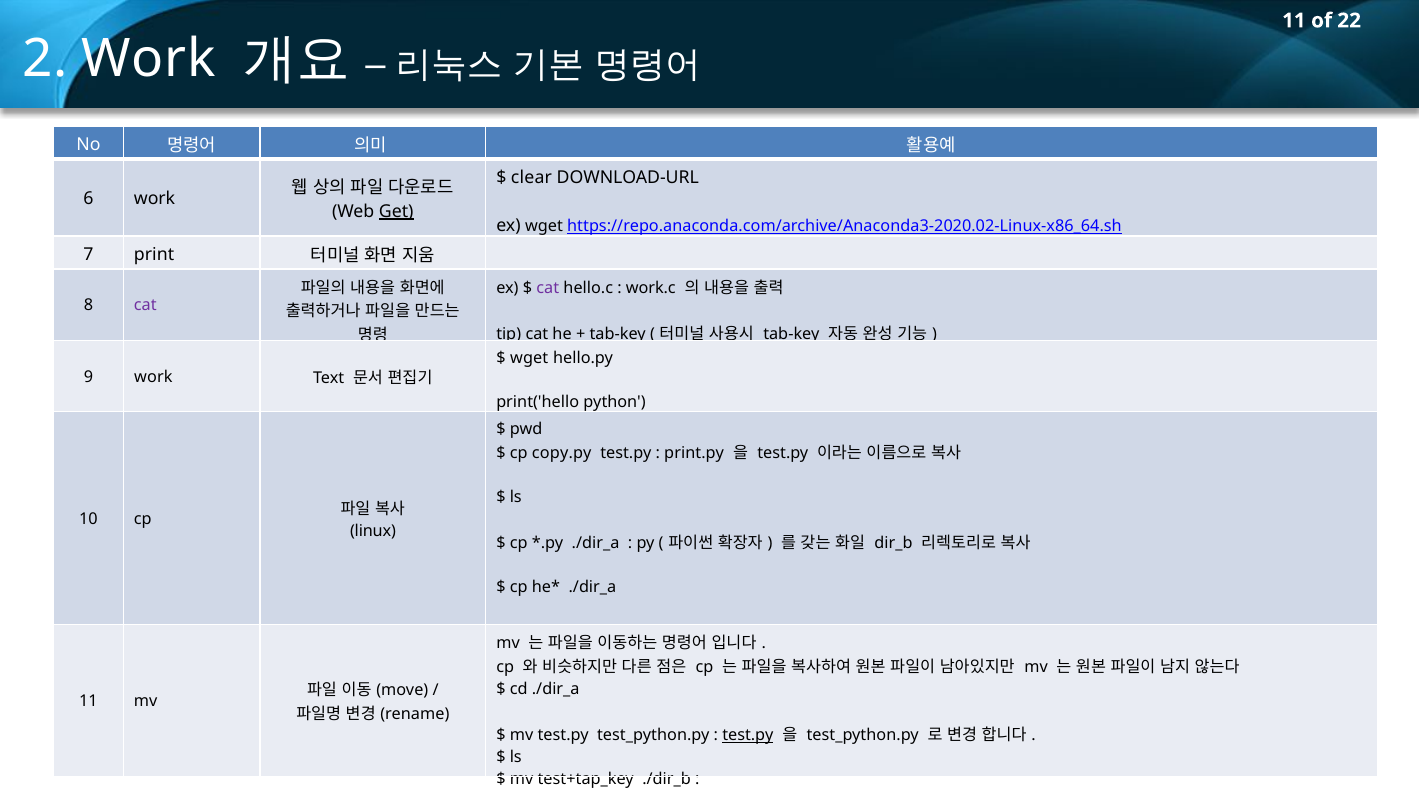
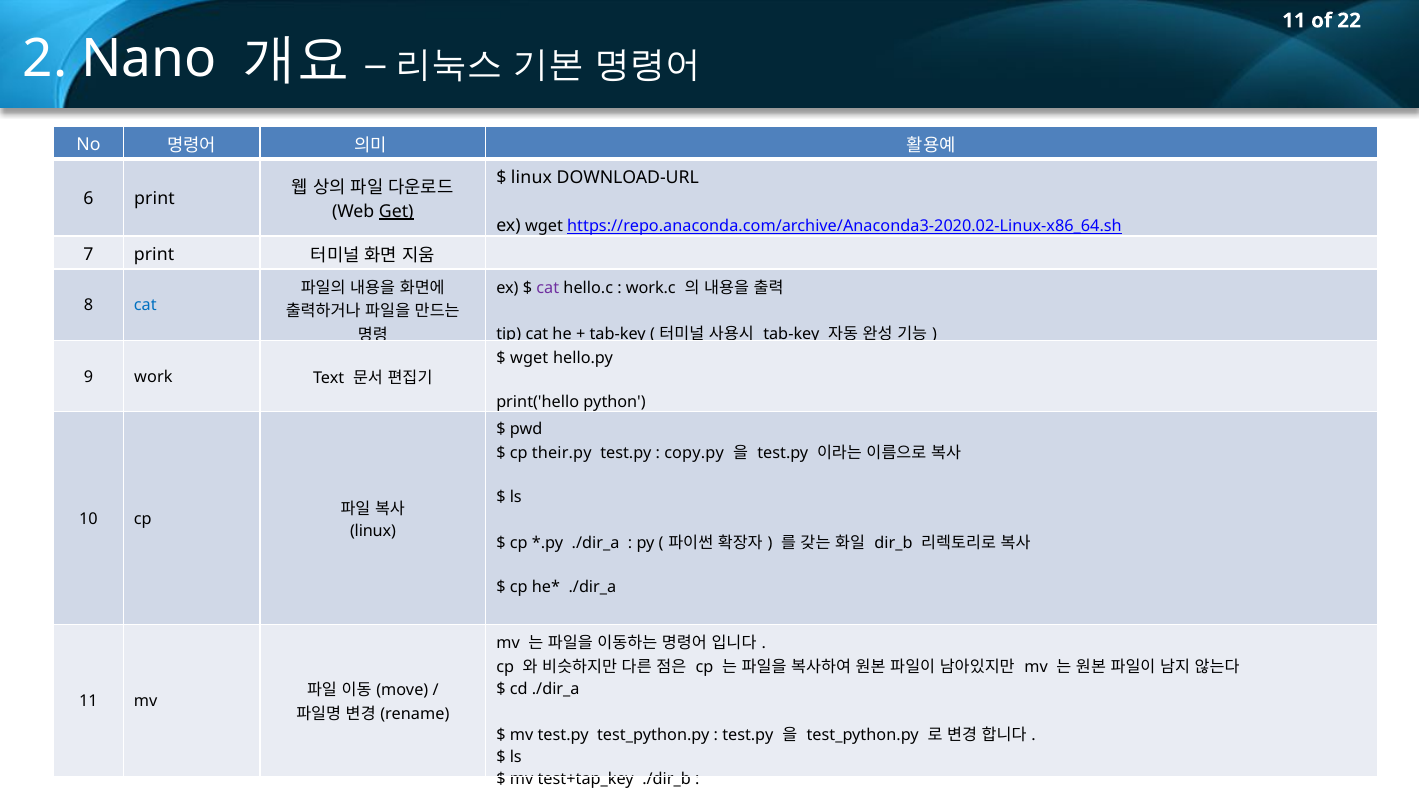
2 Work: Work -> Nano (149, 59)
clear: clear -> linux (531, 177)
6 work: work -> print (154, 199)
cat colour: purple -> blue (145, 306)
copy.py: copy.py -> their.py (562, 453)
print.py: print.py -> copy.py (694, 453)
test.py underline: present -> none (748, 735)
